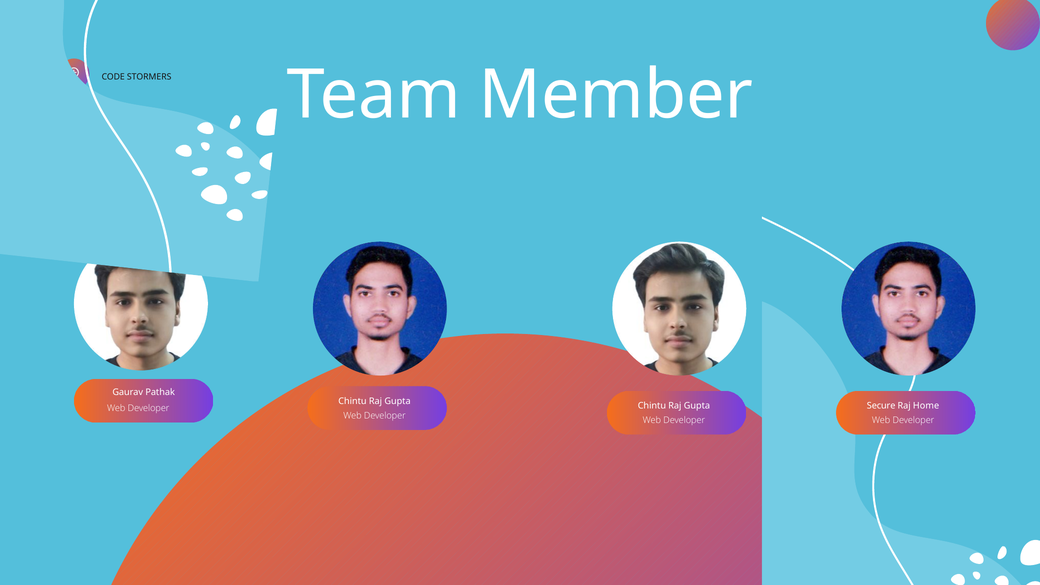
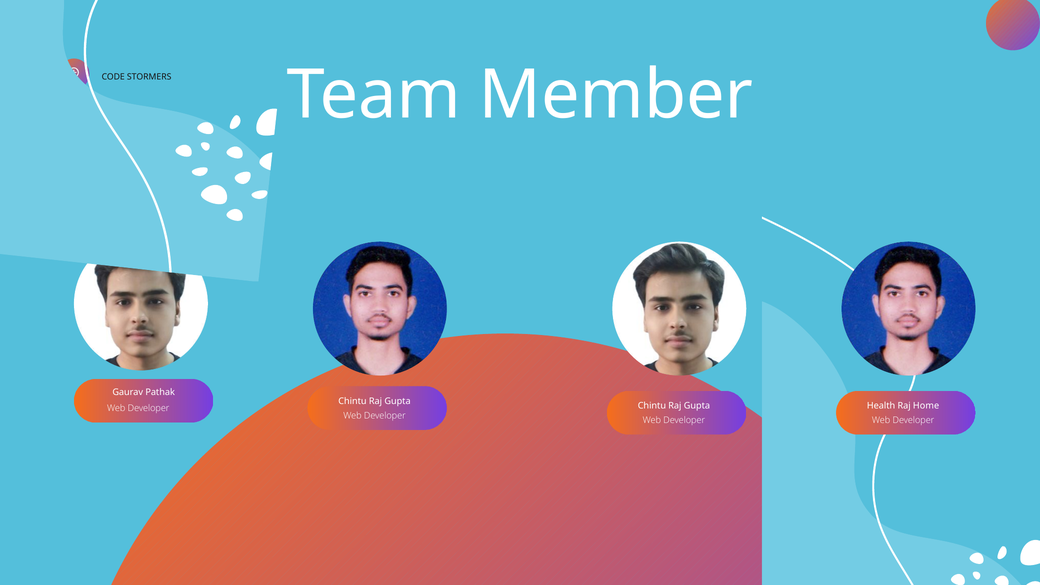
Secure: Secure -> Health (881, 406)
